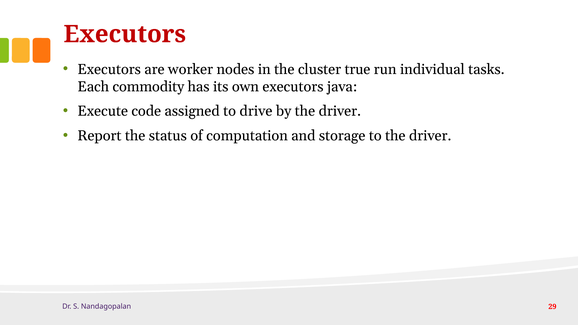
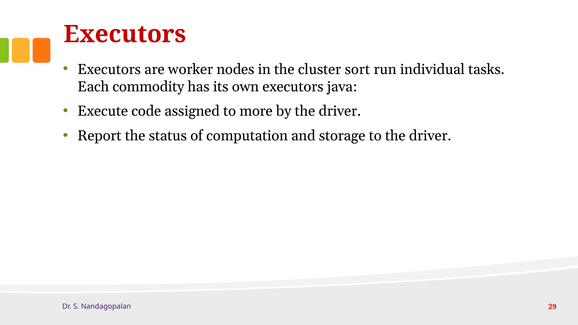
true: true -> sort (357, 69)
drive: drive -> more (256, 111)
